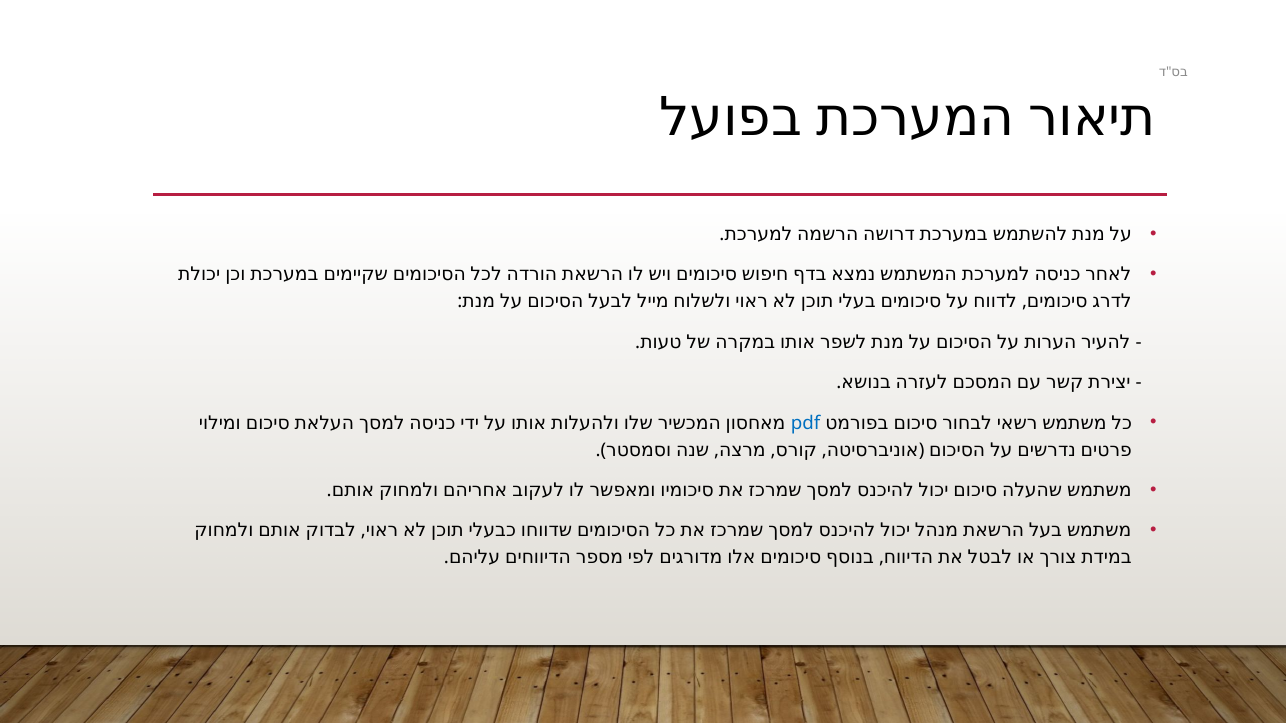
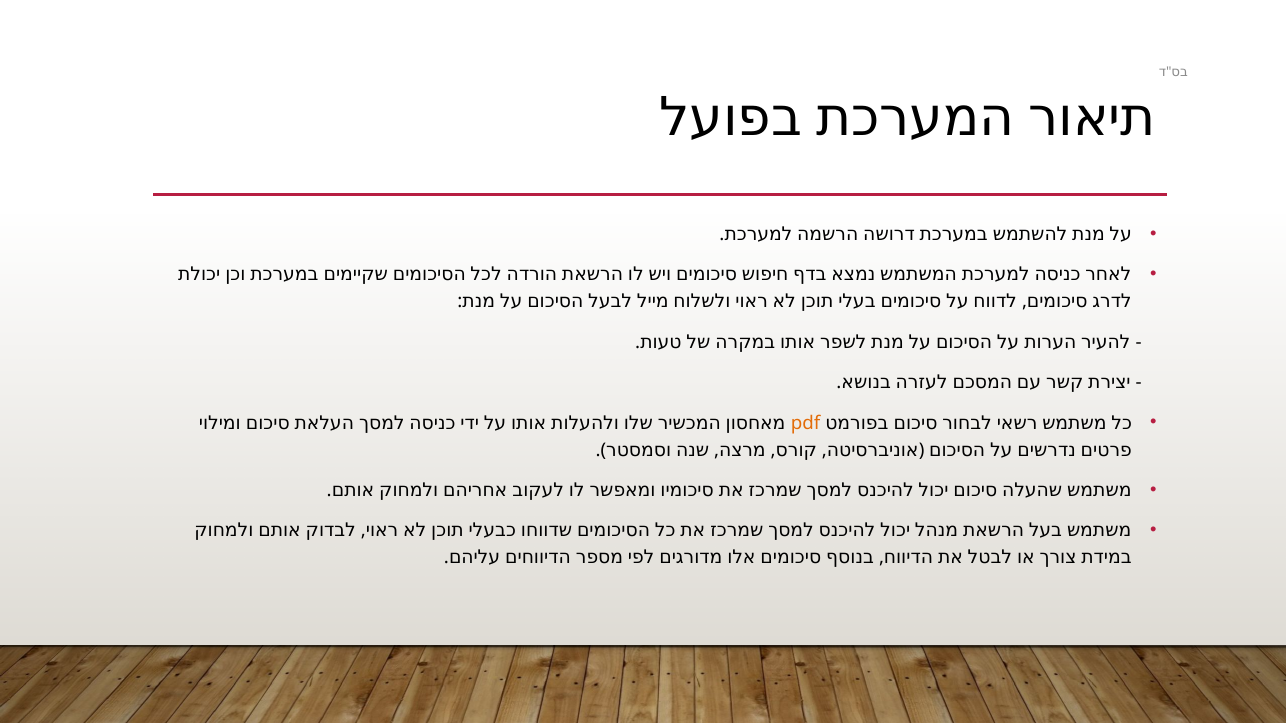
pdf colour: blue -> orange (806, 423)
